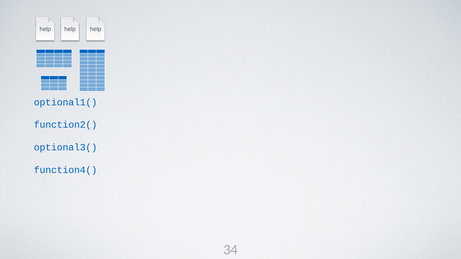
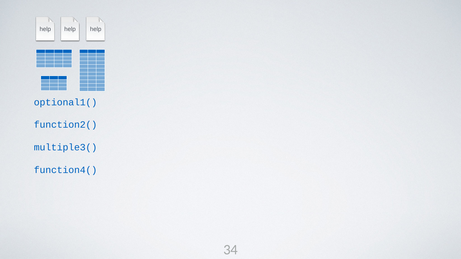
optional3(: optional3( -> multiple3( (65, 147)
